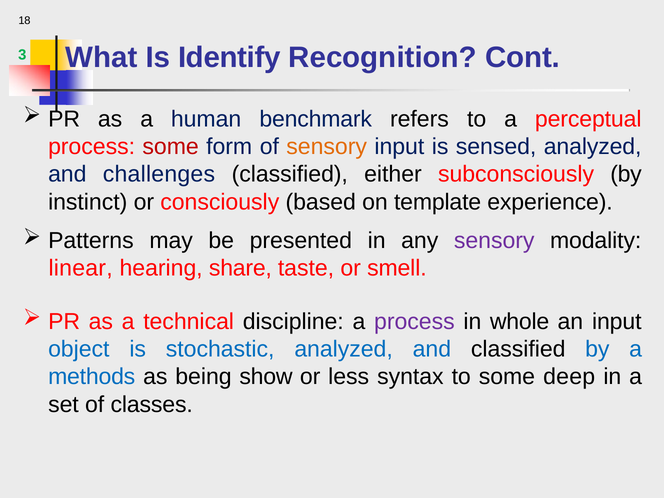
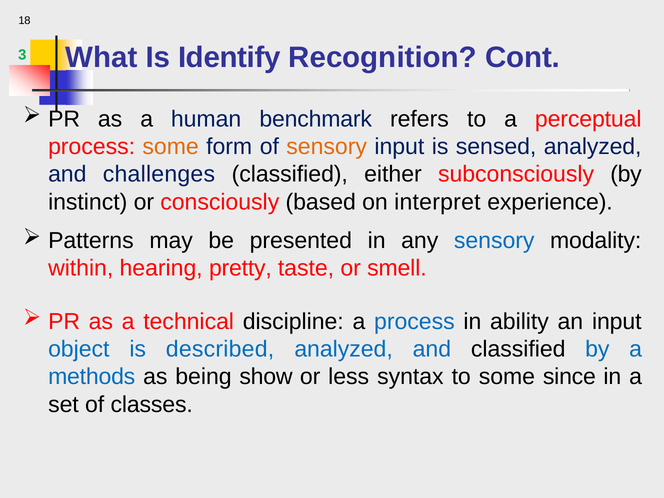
some colour: red -> orange (171, 147)
template: template -> interpret (437, 202)
sensory colour: purple -> blue (494, 241)
linear: linear -> within (81, 268)
share: share -> pretty (240, 268)
process colour: purple -> blue (414, 322)
whole: whole -> ability (519, 322)
stochastic: stochastic -> described (220, 349)
deep: deep -> since (569, 377)
